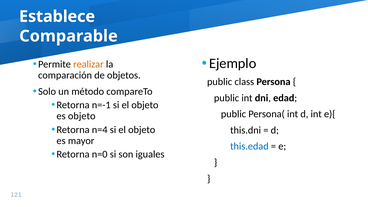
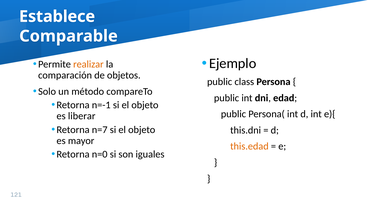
es objeto: objeto -> liberar (82, 116)
n=4: n=4 -> n=7 (100, 130)
this.edad colour: blue -> orange (249, 146)
